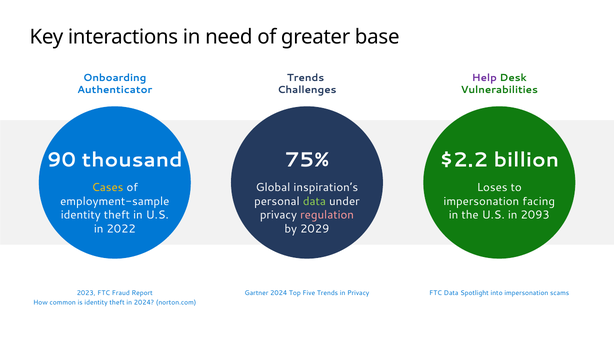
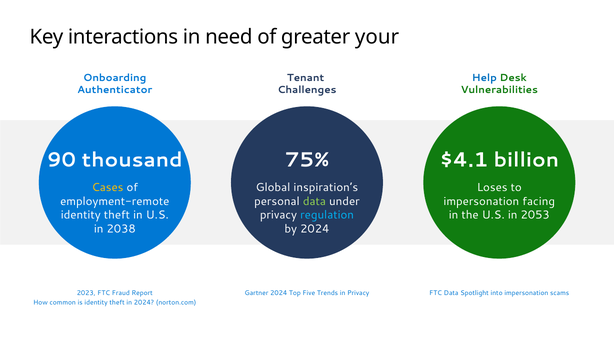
base: base -> your (377, 37)
Trends: Trends -> Tenant (306, 77)
Help colour: purple -> blue (484, 77)
$2.2: $2.2 -> $4.1 (464, 160)
employment-sample: employment-sample -> employment-remote (115, 201)
regulation colour: pink -> light blue (327, 215)
2093: 2093 -> 2053 (535, 215)
2022: 2022 -> 2038 (121, 229)
by 2029: 2029 -> 2024 (315, 229)
